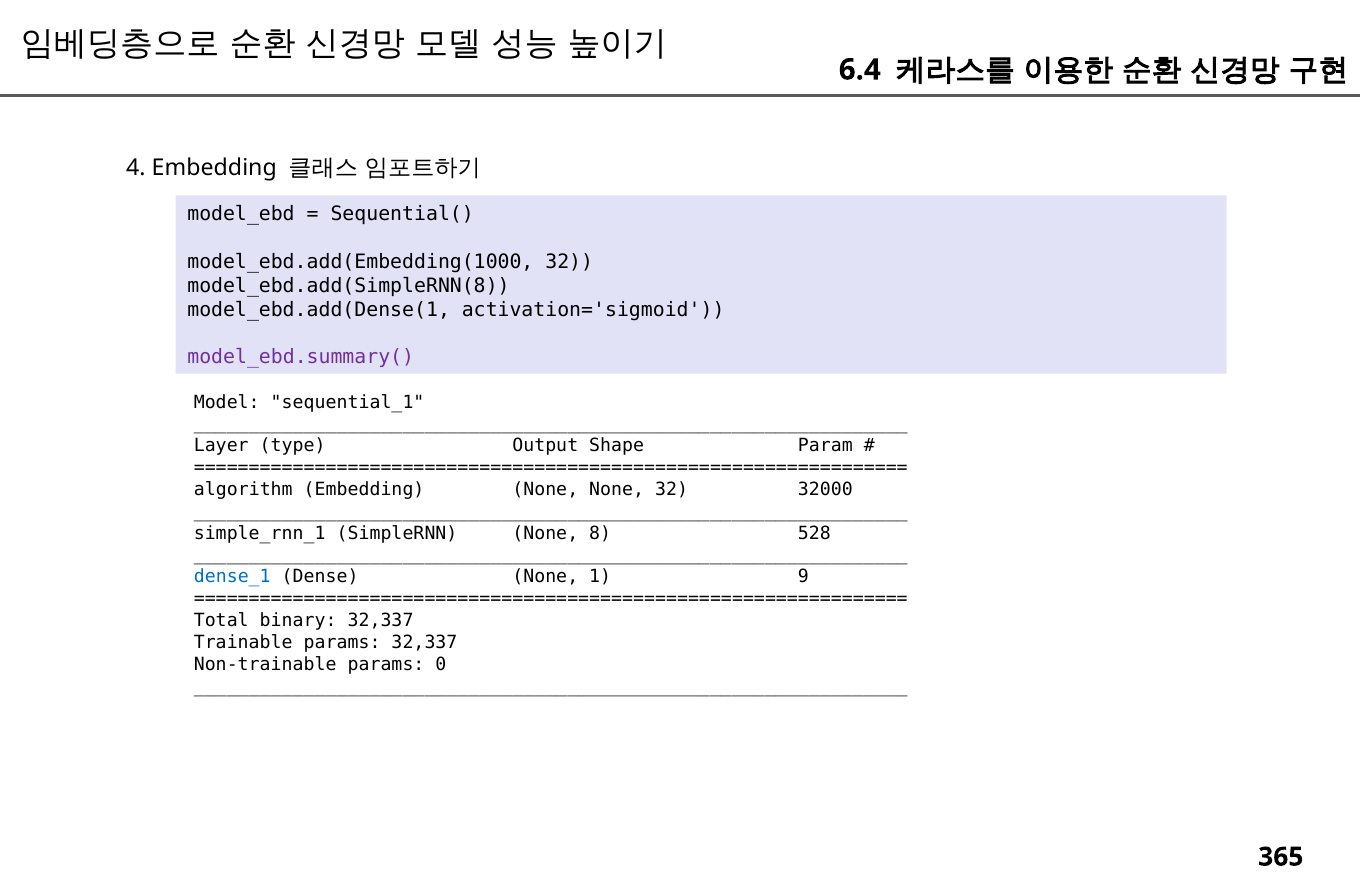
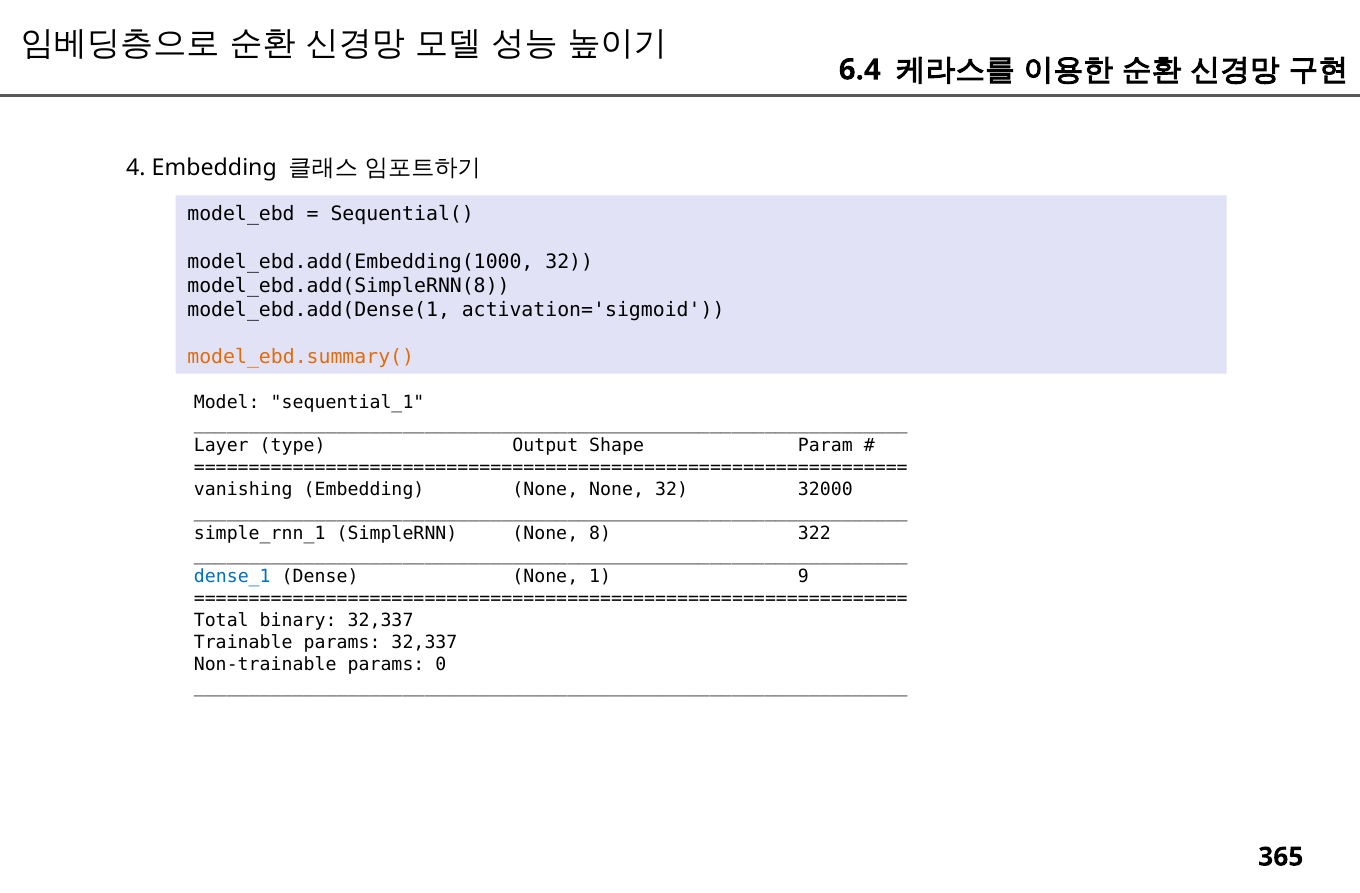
model_ebd.summary( colour: purple -> orange (301, 357)
algorithm: algorithm -> vanishing (243, 490)
528: 528 -> 322 (814, 533)
